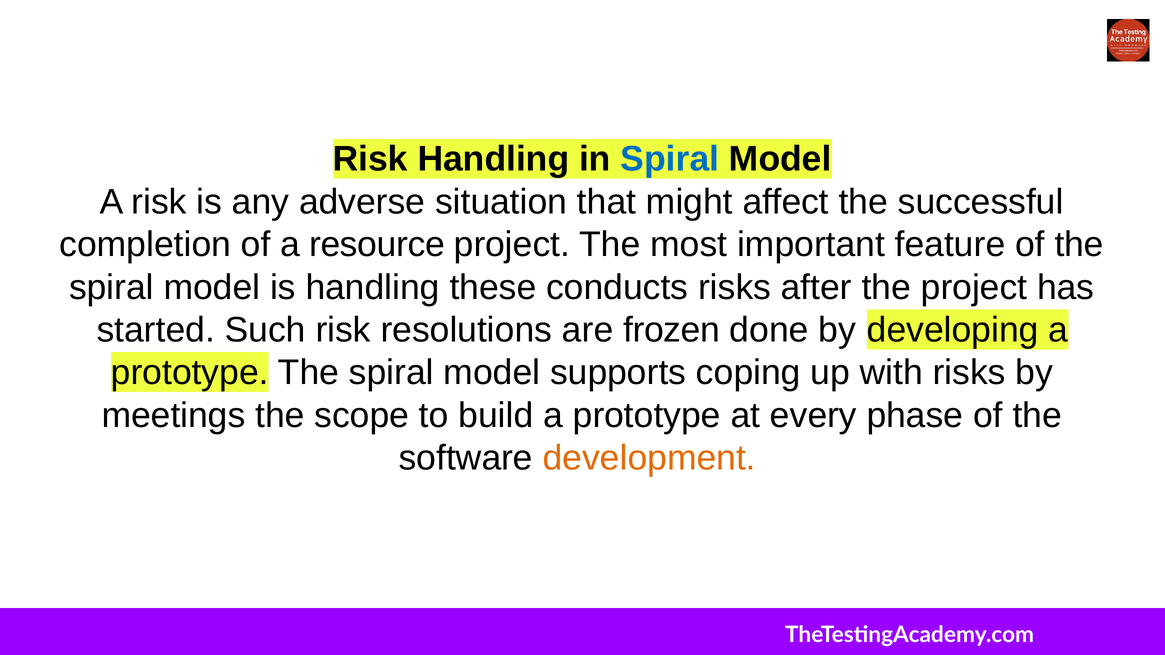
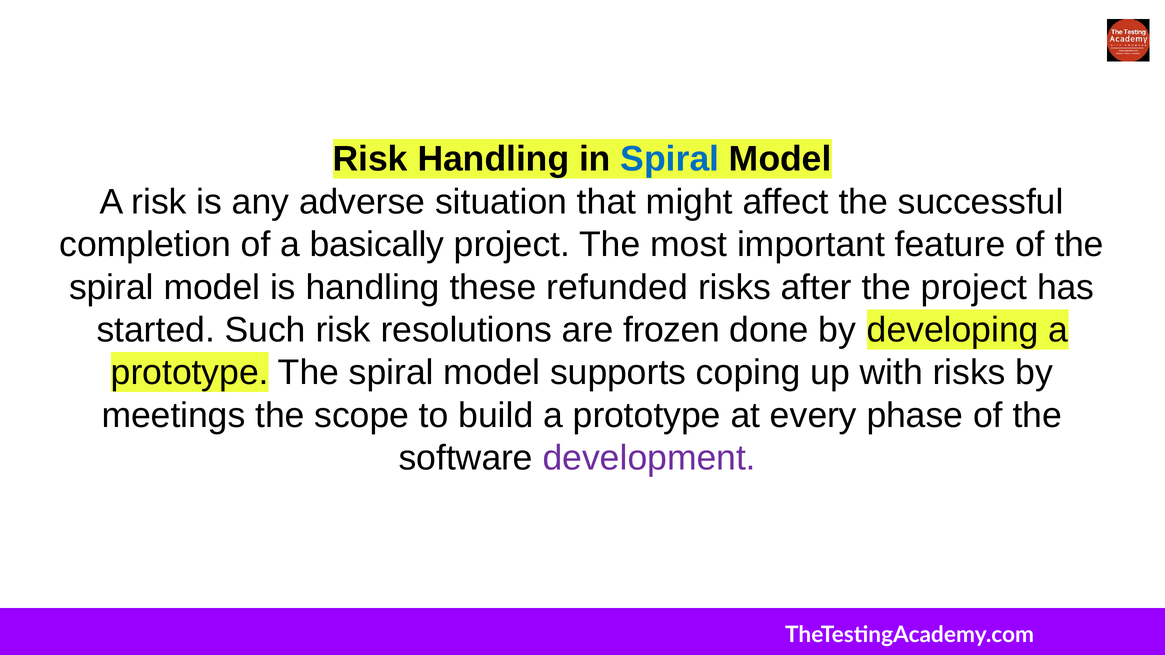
resource: resource -> basically (377, 245)
conducts: conducts -> refunded (617, 287)
development colour: orange -> purple (649, 458)
